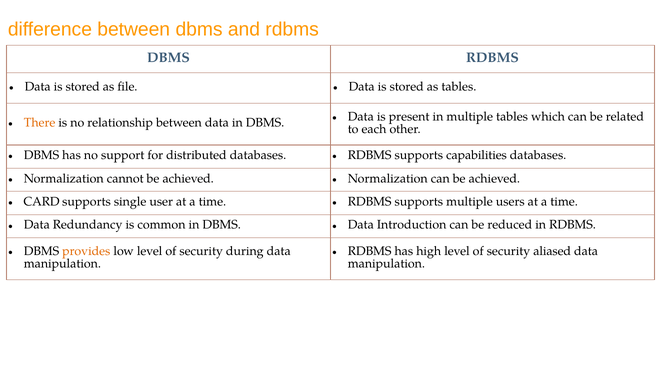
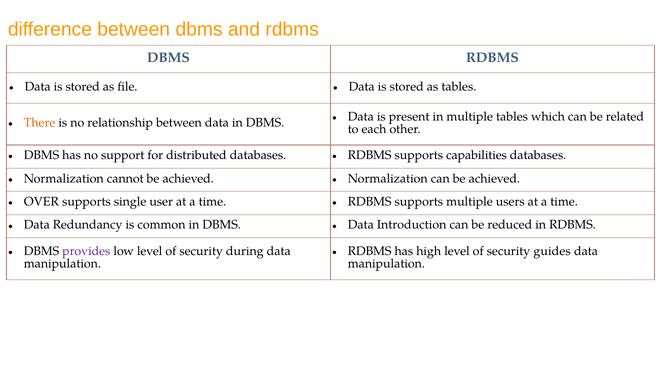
CARD: CARD -> OVER (41, 202)
provides colour: orange -> purple (86, 251)
aliased: aliased -> guides (552, 251)
